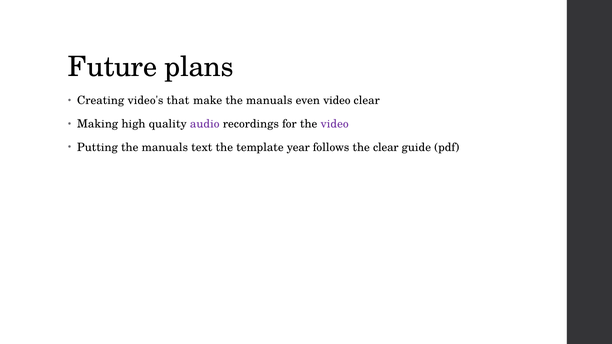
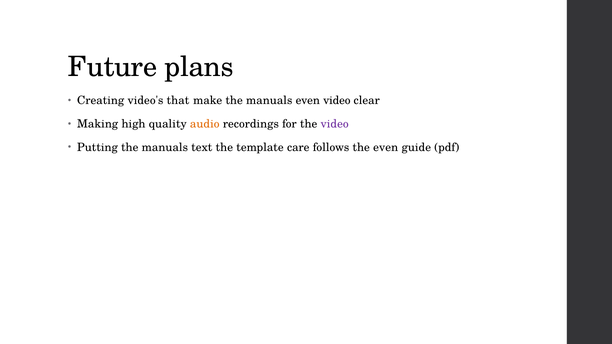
audio colour: purple -> orange (205, 124)
year: year -> care (298, 147)
the clear: clear -> even (386, 147)
